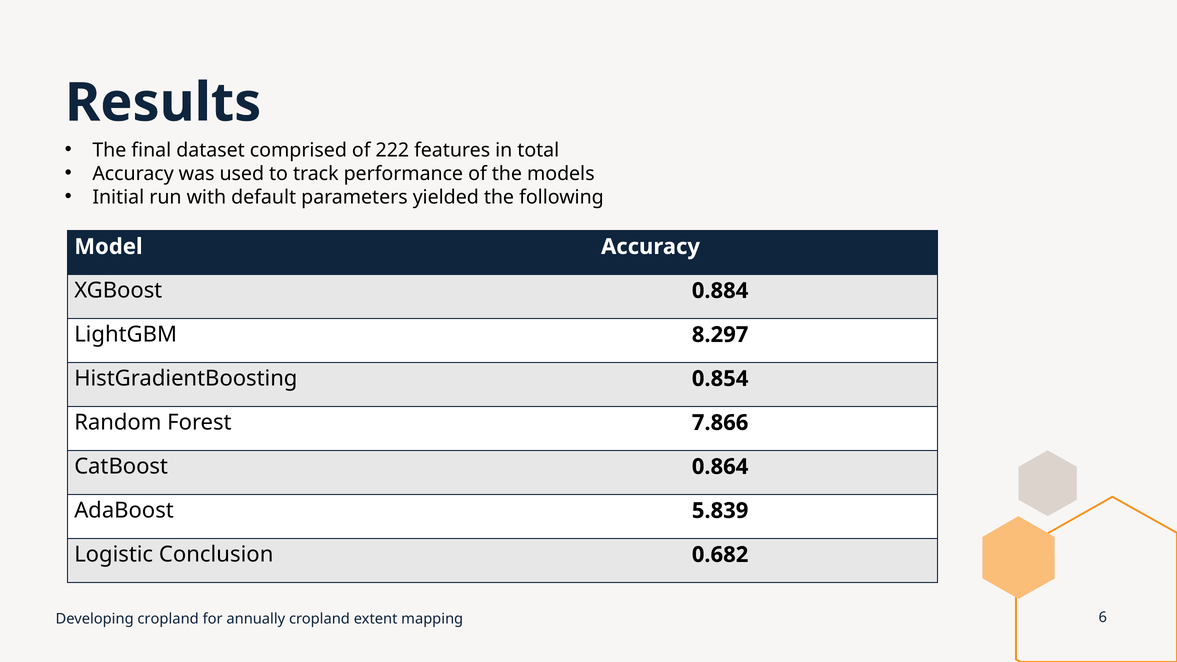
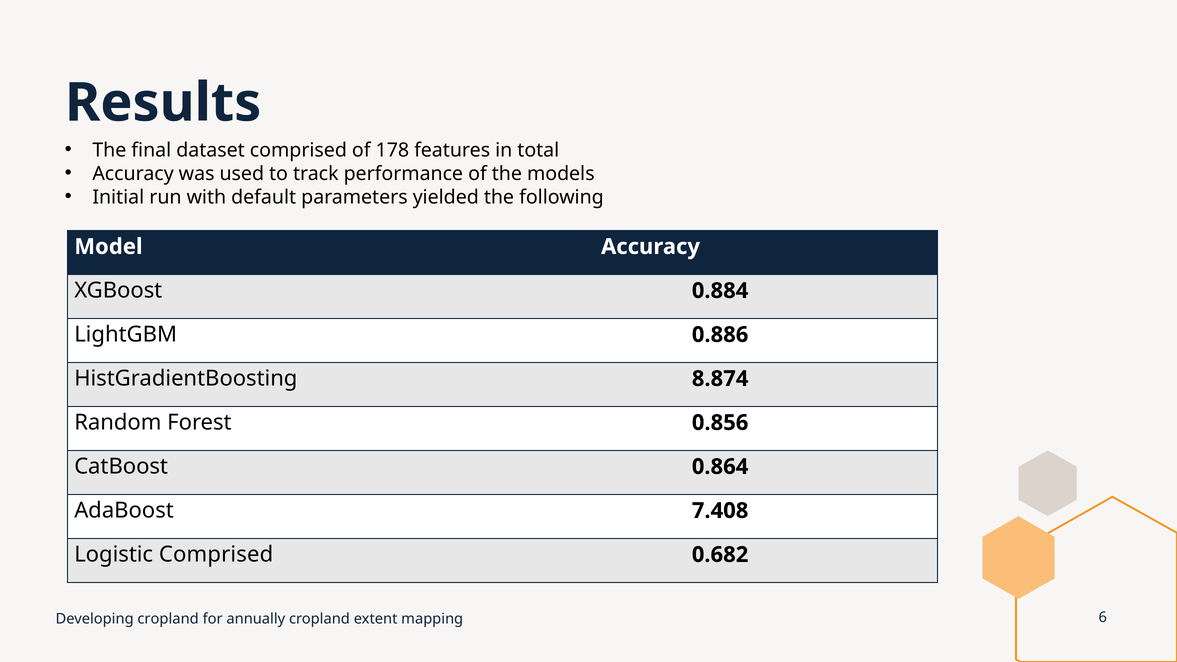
222: 222 -> 178 (392, 150)
8.297: 8.297 -> 0.886 (720, 335)
0.854: 0.854 -> 8.874 (720, 379)
7.866: 7.866 -> 0.856 (720, 423)
5.839: 5.839 -> 7.408 (720, 511)
Logistic Conclusion: Conclusion -> Comprised (216, 555)
